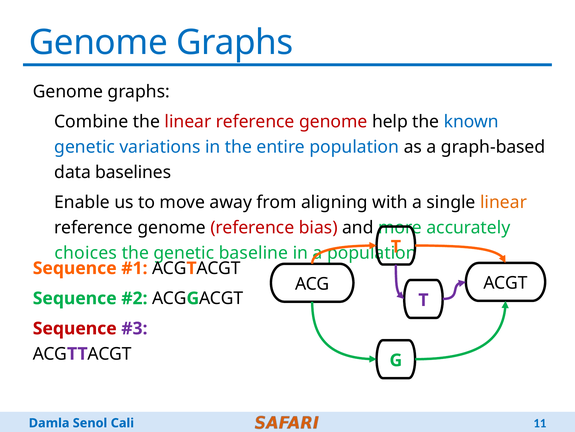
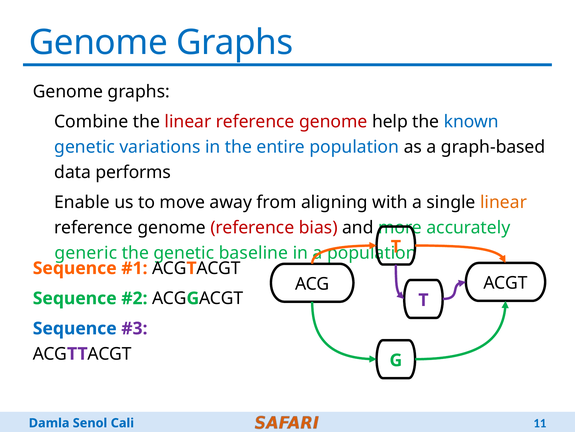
baselines: baselines -> performs (133, 172)
choices: choices -> generic (86, 253)
Sequence colour: red -> blue (75, 328)
